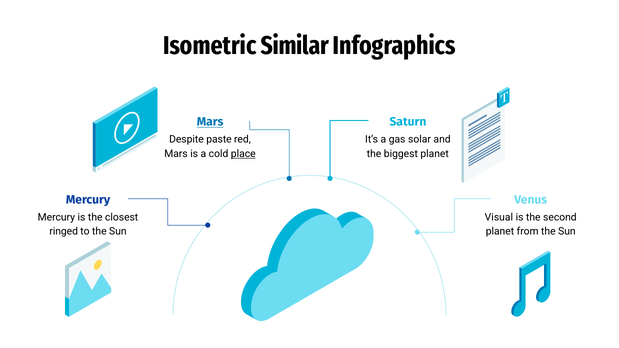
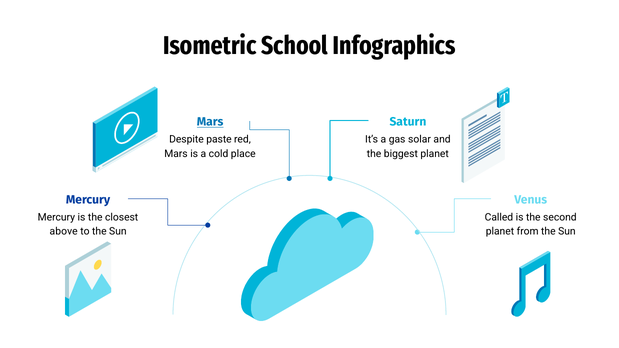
Similar: Similar -> School (295, 46)
place underline: present -> none (243, 154)
Visual: Visual -> Called (499, 217)
ringed: ringed -> above (64, 232)
